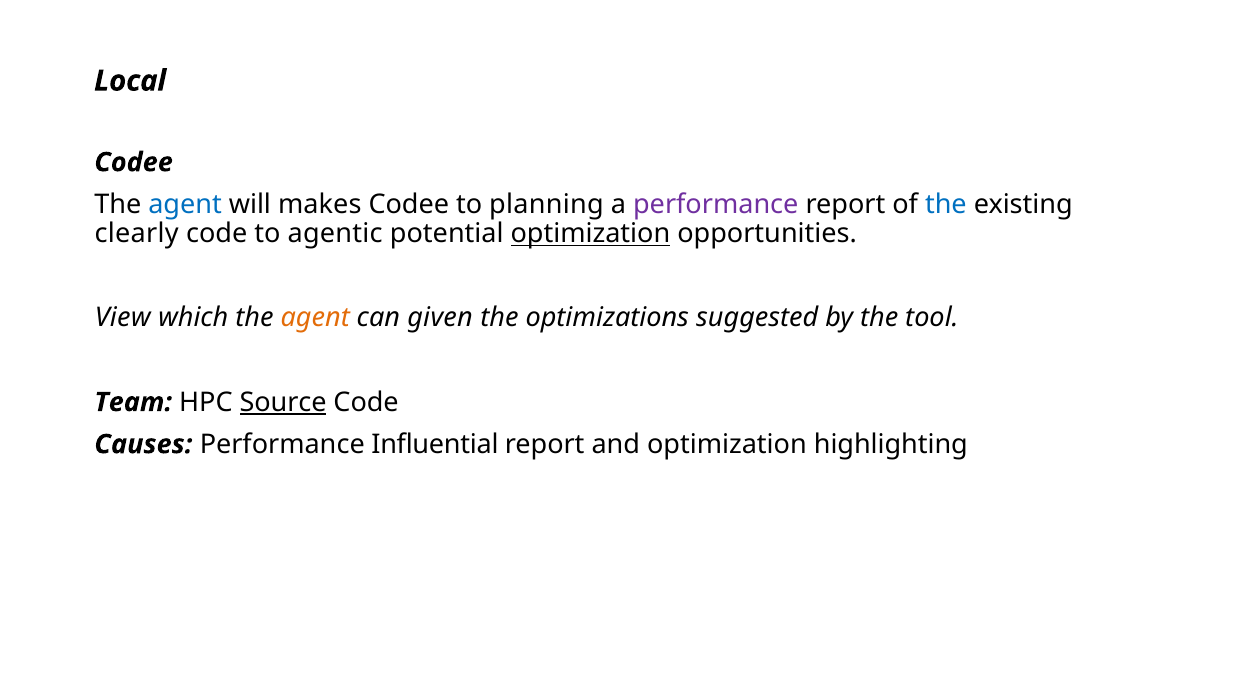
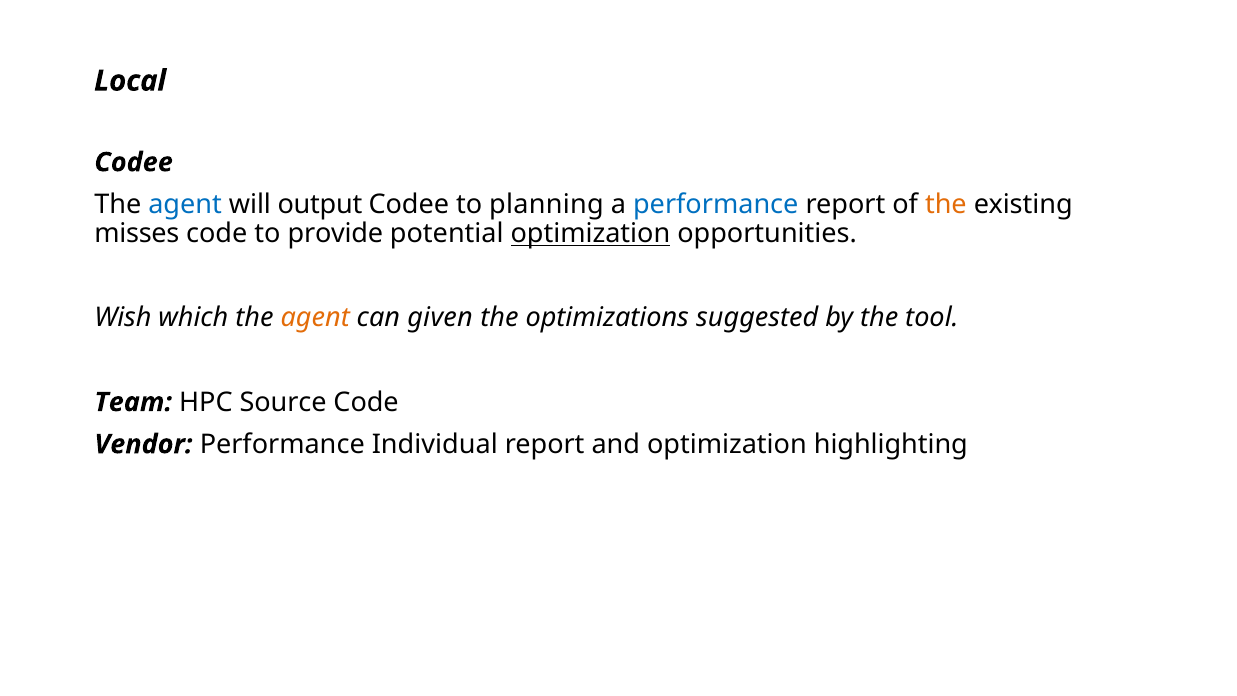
makes: makes -> output (320, 204)
performance colour: purple -> blue (716, 204)
the colour: blue -> orange (946, 204)
clearly: clearly -> misses (137, 234)
agentic: agentic -> provide (335, 234)
View: View -> Wish (123, 318)
Source underline: present -> none (283, 402)
Causes: Causes -> Vendor (143, 444)
Influential: Influential -> Individual (435, 444)
